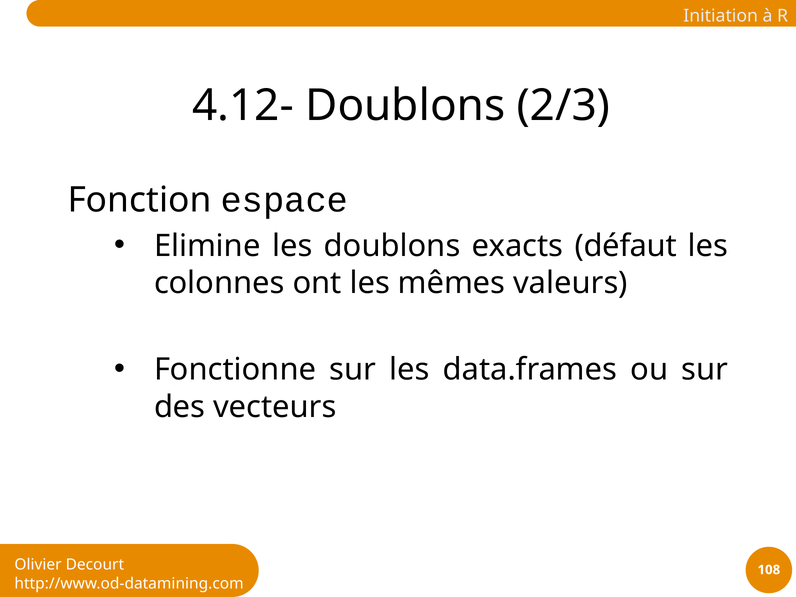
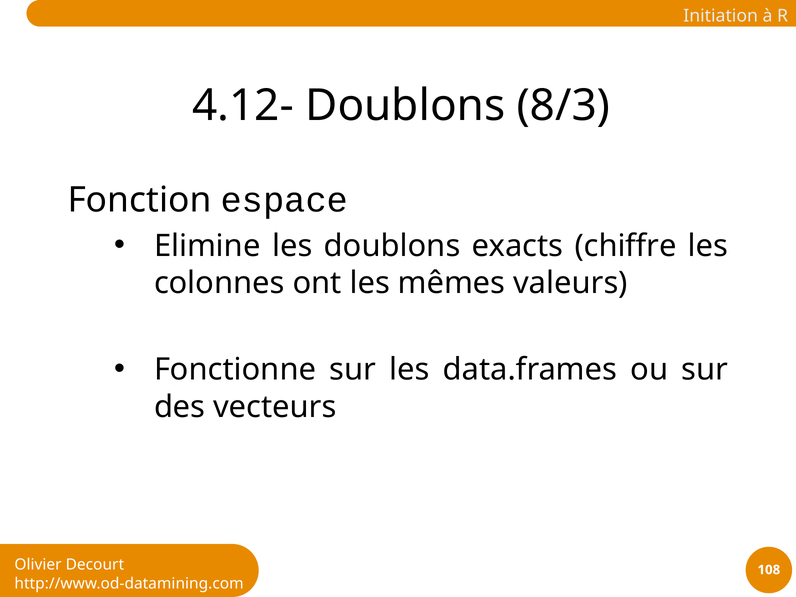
2/3: 2/3 -> 8/3 (563, 106)
défaut: défaut -> chiffre (626, 246)
